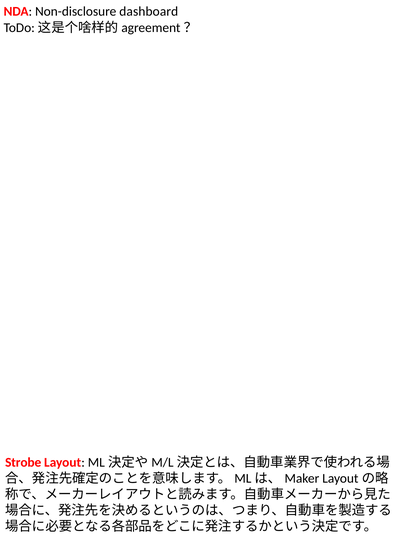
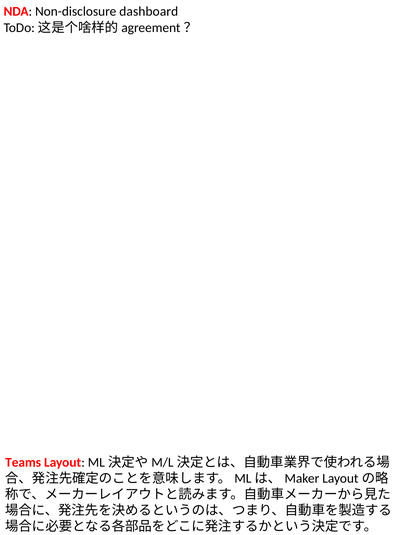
Strobe: Strobe -> Teams (23, 462)
